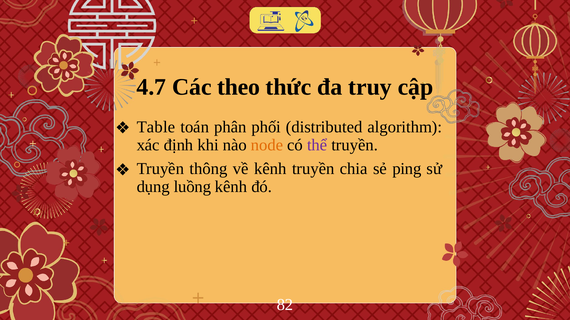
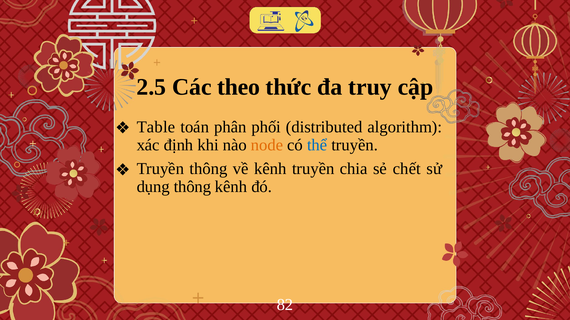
4.7: 4.7 -> 2.5 (151, 87)
thể colour: purple -> blue (317, 145)
ping: ping -> chết (407, 169)
dụng luồng: luồng -> thông (192, 187)
